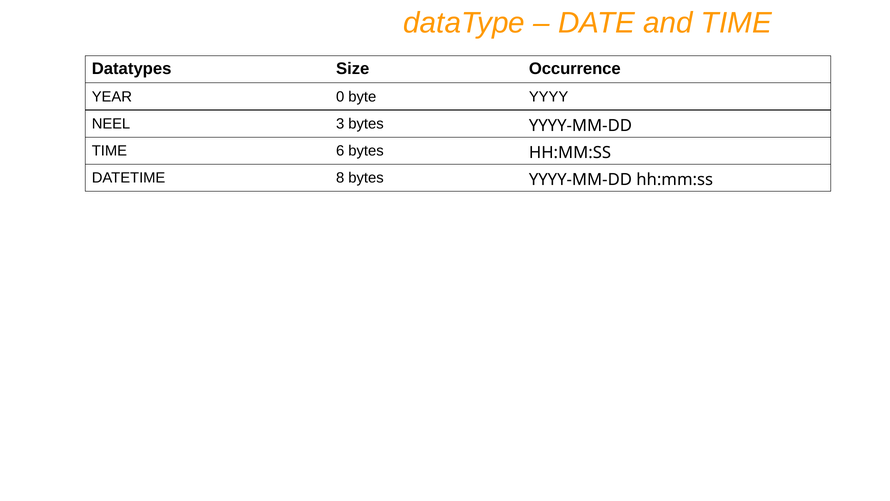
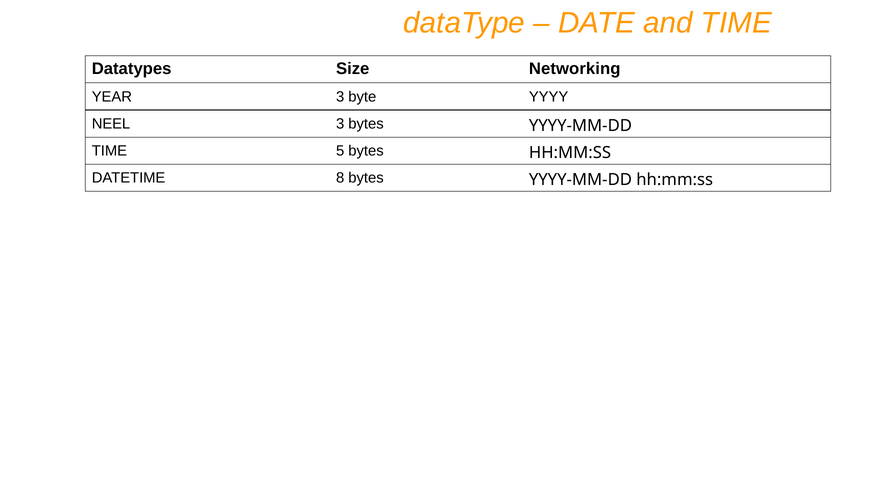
Occurrence: Occurrence -> Networking (575, 69)
YEAR 0: 0 -> 3 (340, 97)
6: 6 -> 5 (340, 151)
